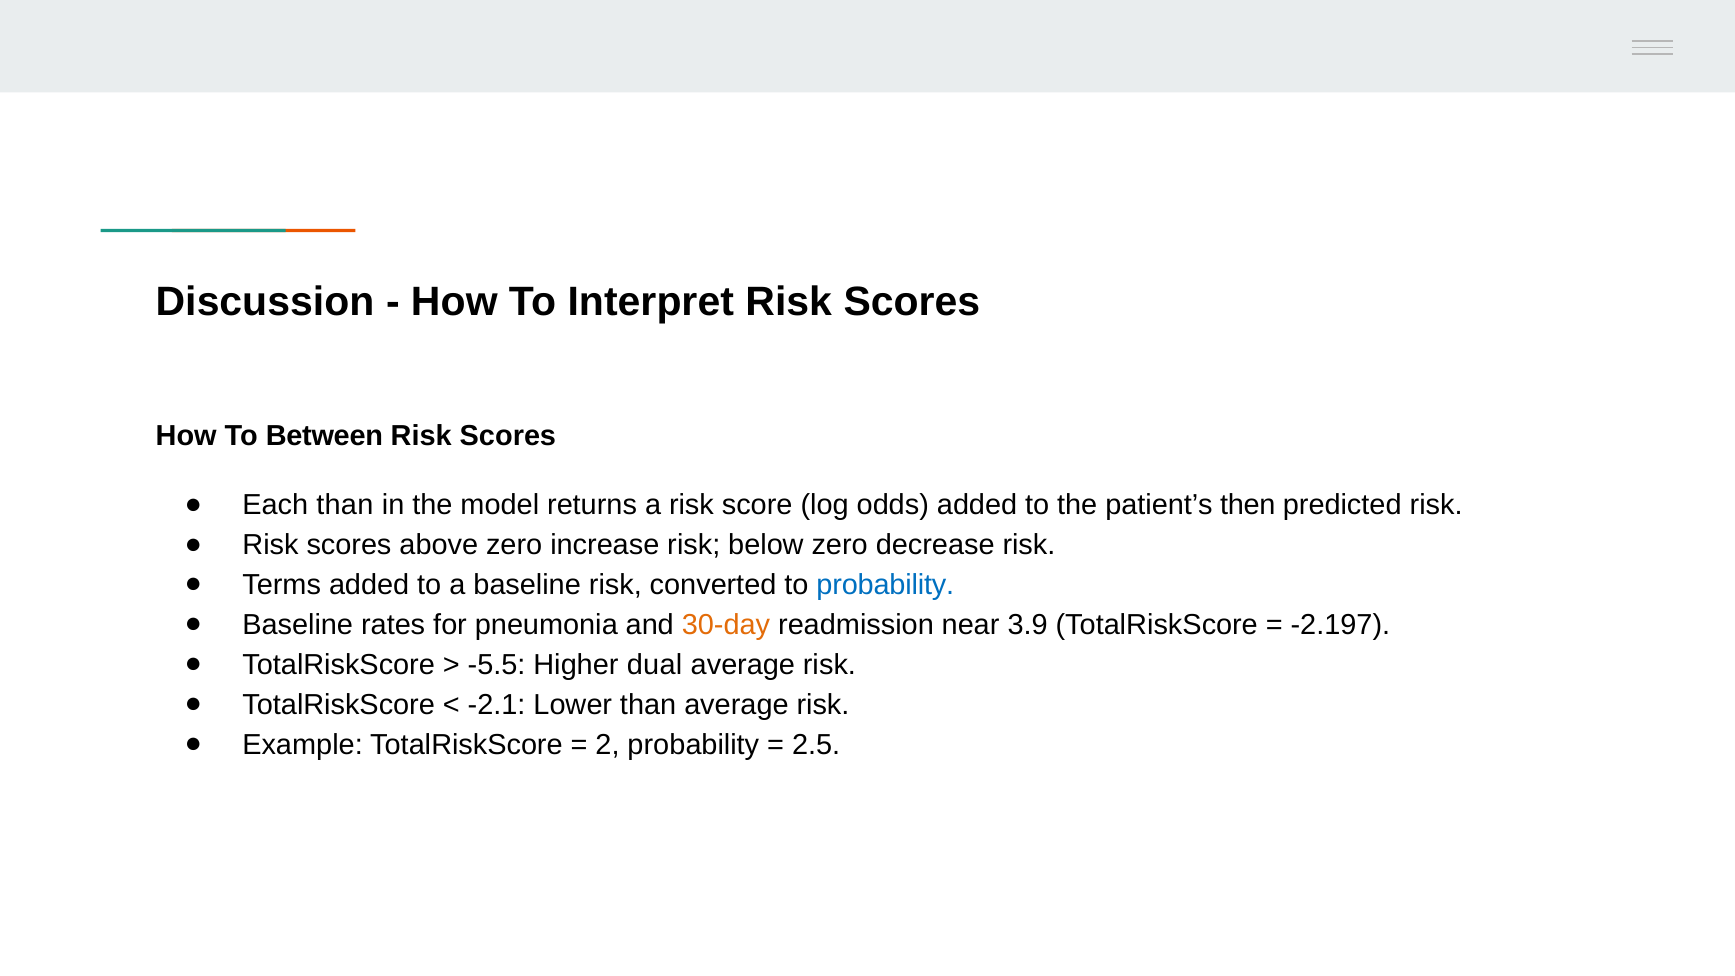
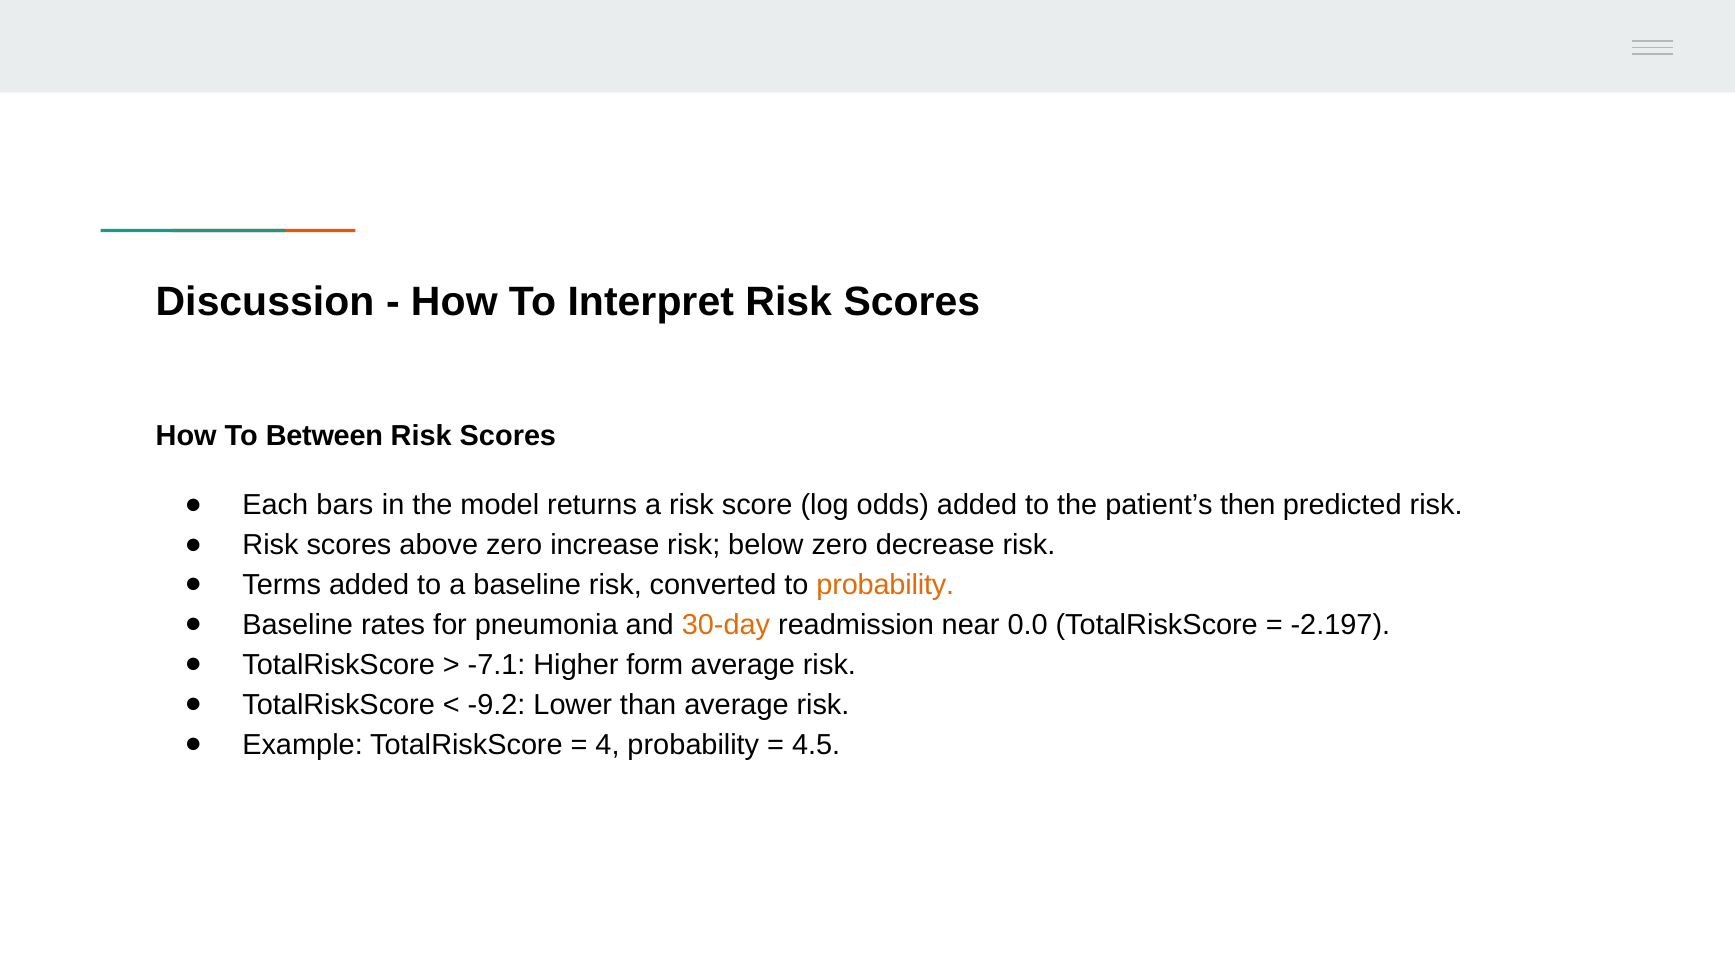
Each than: than -> bars (345, 505)
probability colour: blue -> orange (885, 585)
3.9: 3.9 -> 0.0 (1028, 625)
-5.5: -5.5 -> -7.1 (497, 665)
dual: dual -> form (655, 665)
-2.1: -2.1 -> -9.2 (497, 705)
2: 2 -> 4 (608, 745)
2.5: 2.5 -> 4.5 (816, 745)
